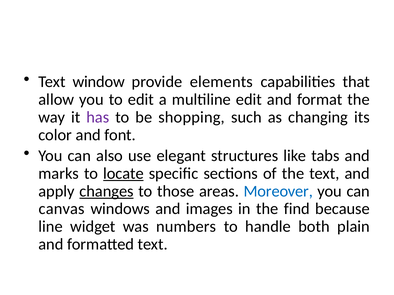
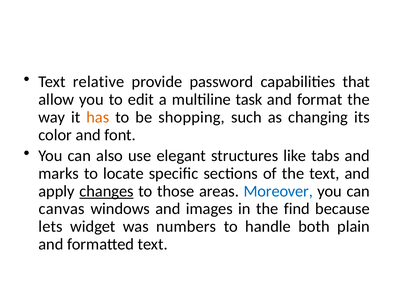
window: window -> relative (99, 82)
elements: elements -> password (221, 82)
multiline edit: edit -> task (249, 100)
has colour: purple -> orange (98, 117)
locate underline: present -> none (123, 174)
line: line -> lets (50, 227)
